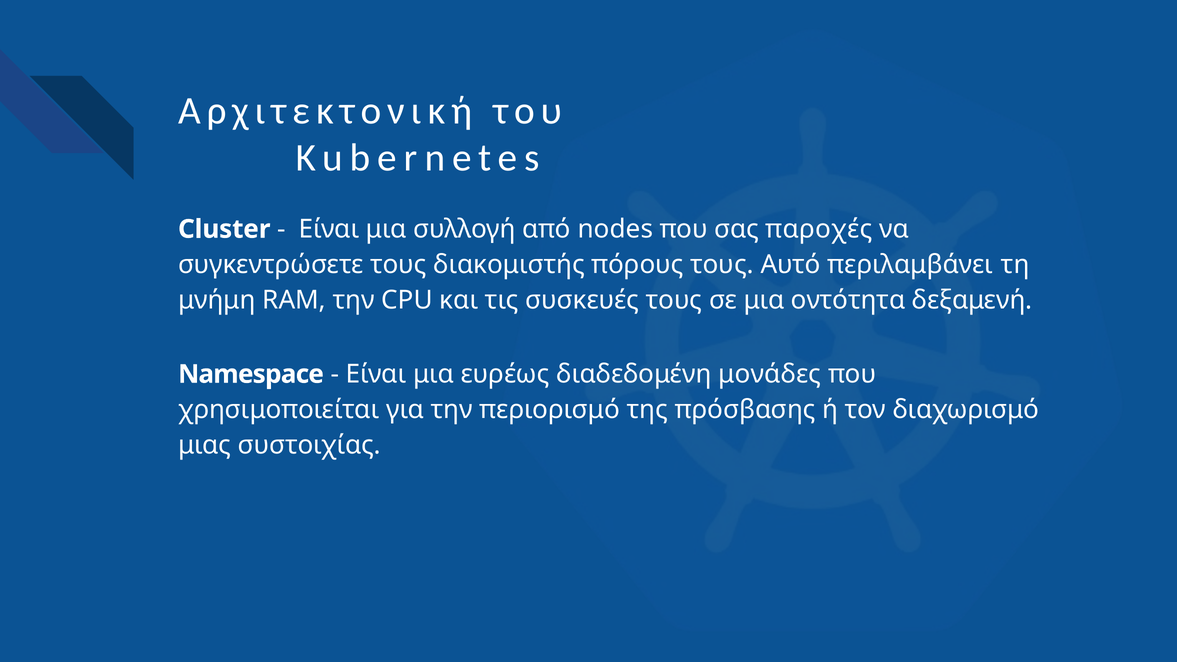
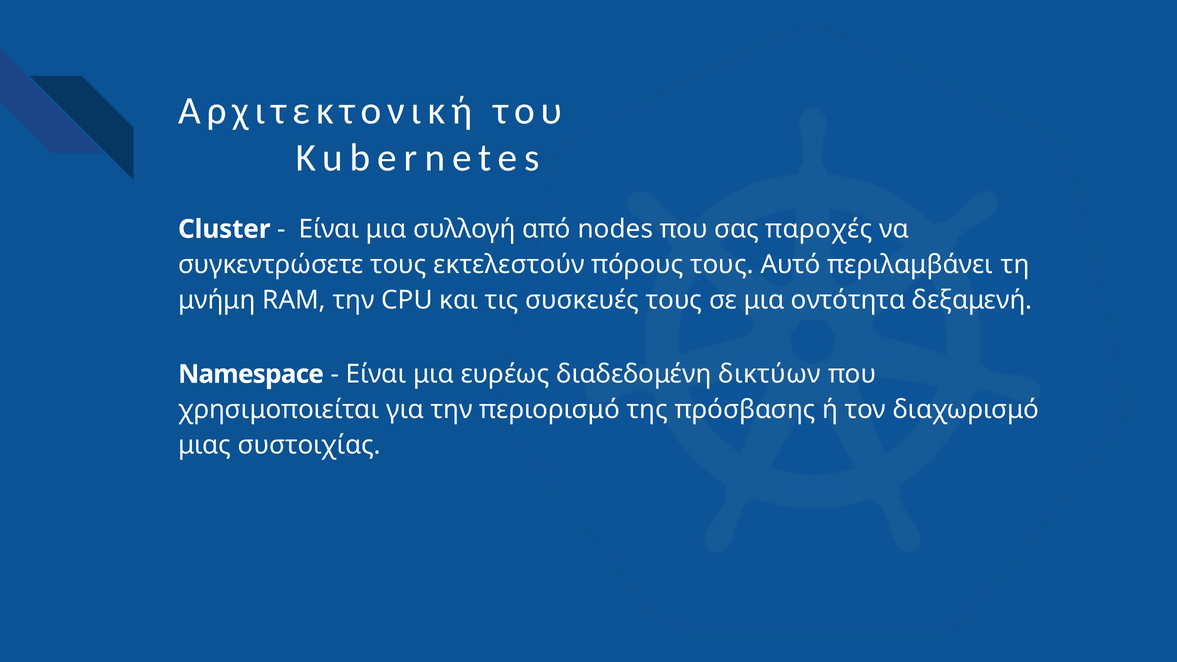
διακομιστής: διακομιστής -> εκτελεστούν (509, 265)
μονάδες: μονάδες -> δικτύων (770, 374)
